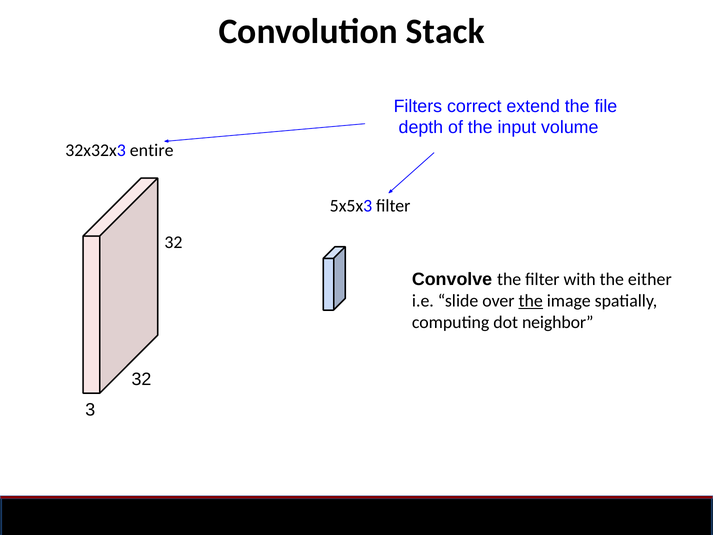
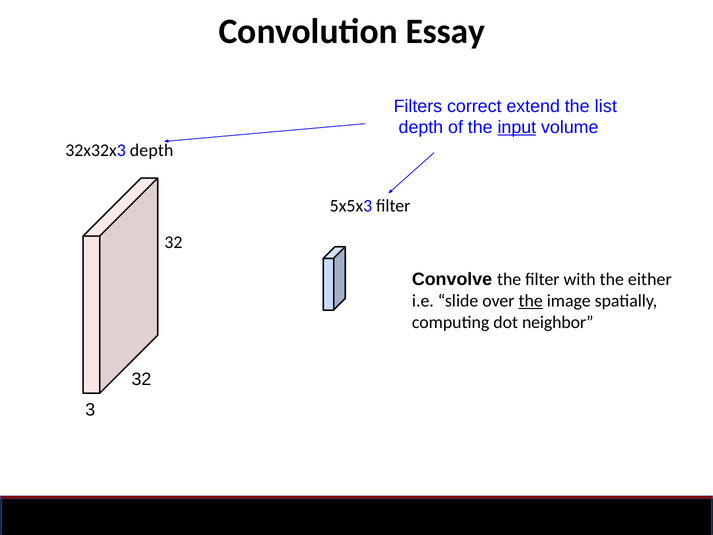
Stack: Stack -> Essay (445, 31)
file: file -> list (606, 106)
input underline: none -> present (517, 127)
32x32x3 entire: entire -> depth (152, 150)
